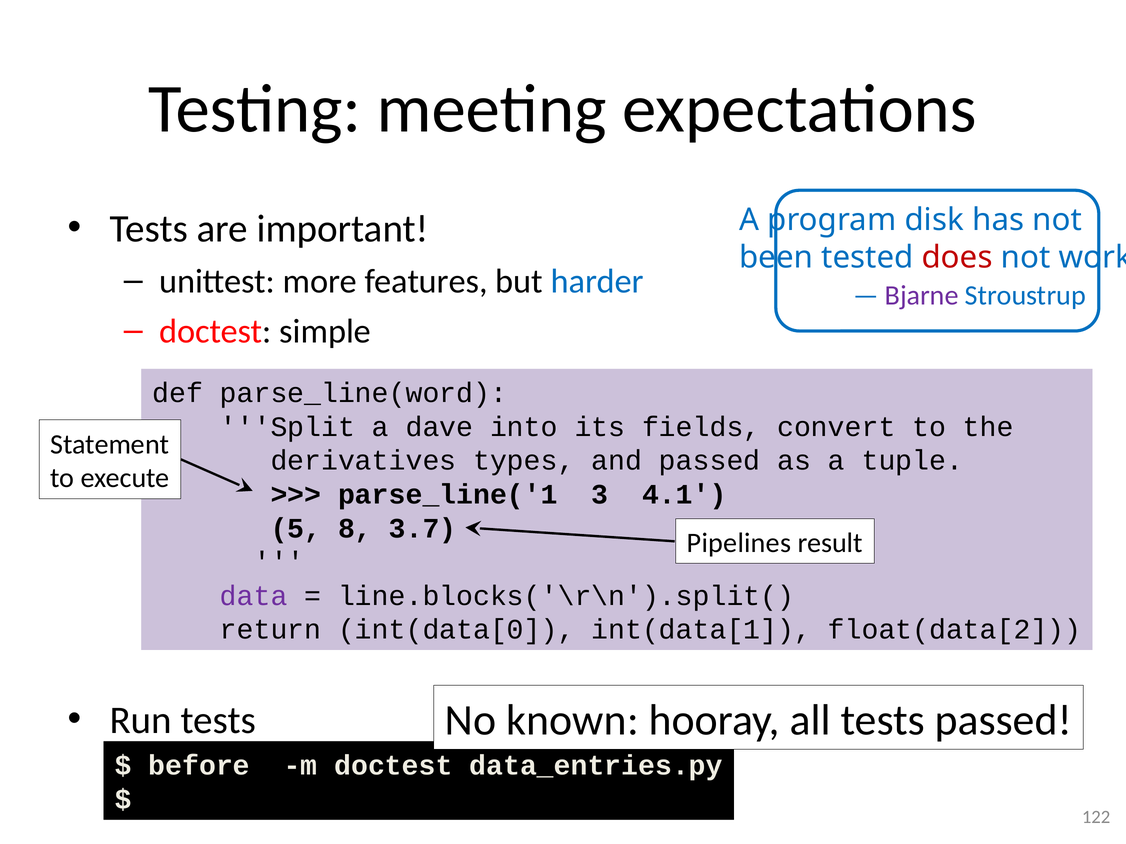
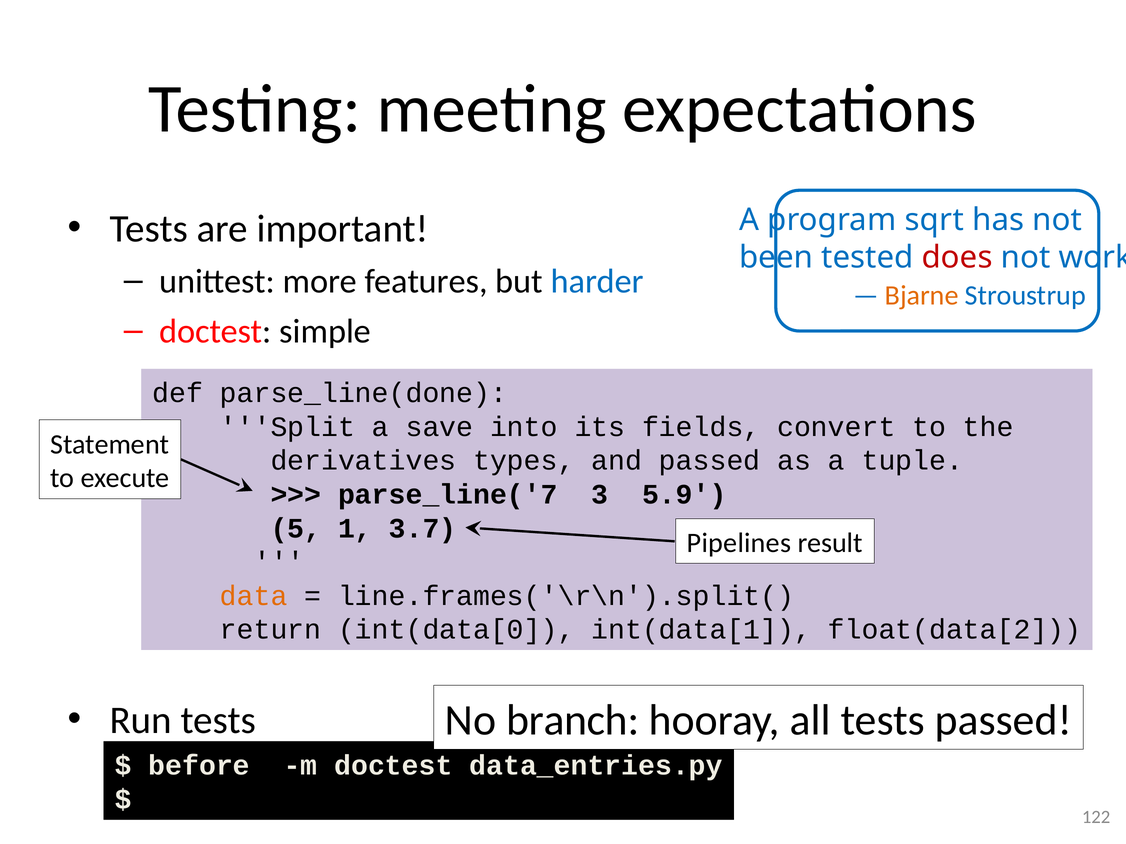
disk: disk -> sqrt (934, 220)
Bjarne colour: purple -> orange (922, 295)
parse_line(word: parse_line(word -> parse_line(done (363, 393)
dave: dave -> save (439, 427)
parse_line('1: parse_line('1 -> parse_line('7 (448, 495)
4.1: 4.1 -> 5.9 (684, 495)
8: 8 -> 1 (355, 529)
data colour: purple -> orange (254, 596)
line.blocks('\r\n').split(: line.blocks('\r\n').split( -> line.frames('\r\n').split( (566, 596)
known: known -> branch (573, 721)
